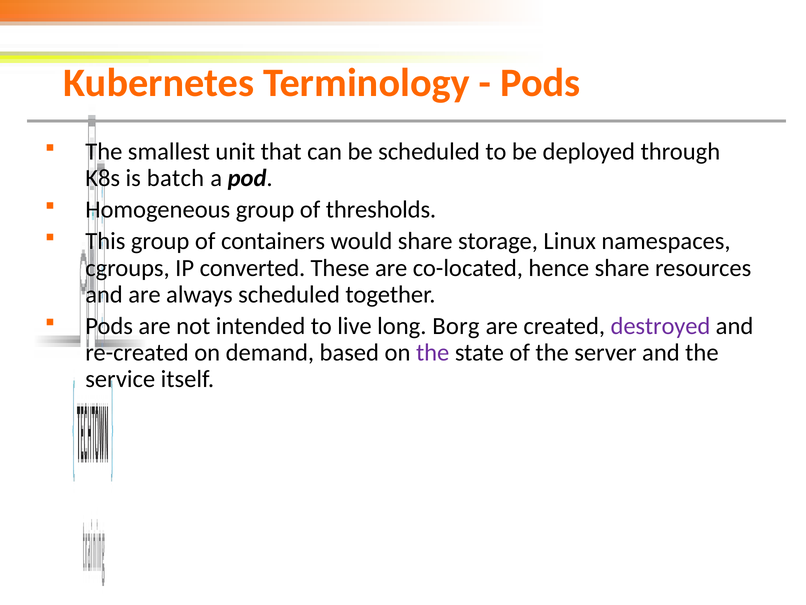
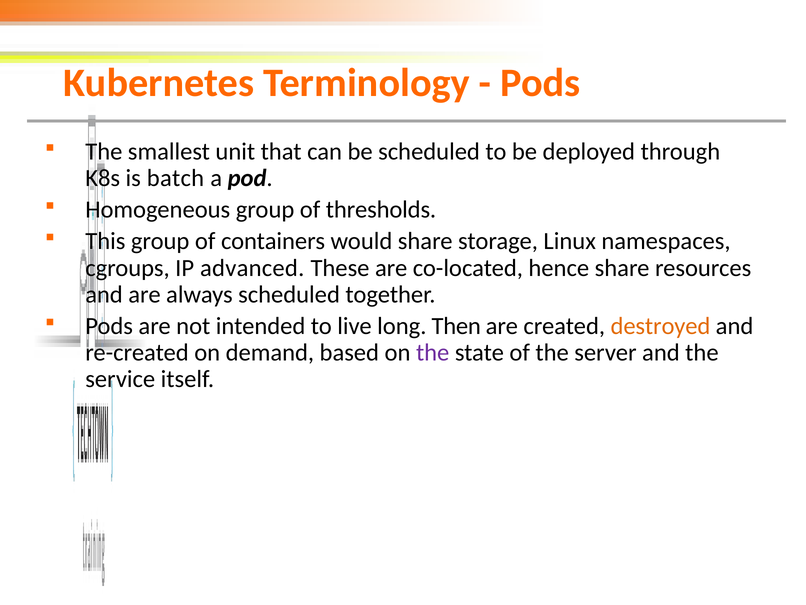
converted: converted -> advanced (252, 268)
Borg: Borg -> Then (456, 326)
destroyed colour: purple -> orange (660, 326)
